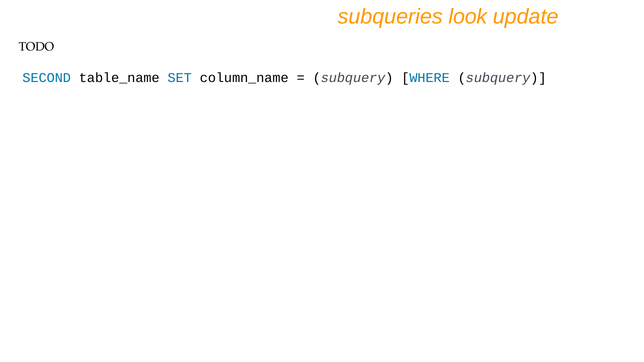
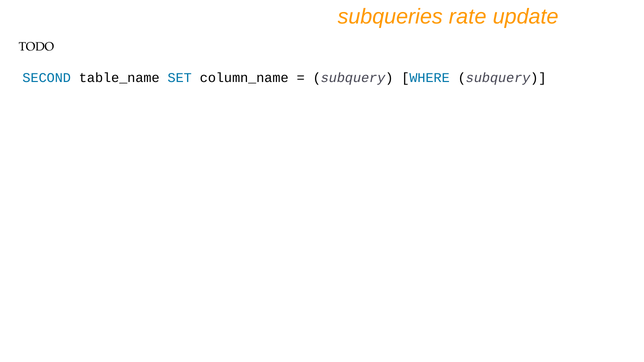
look: look -> rate (468, 17)
